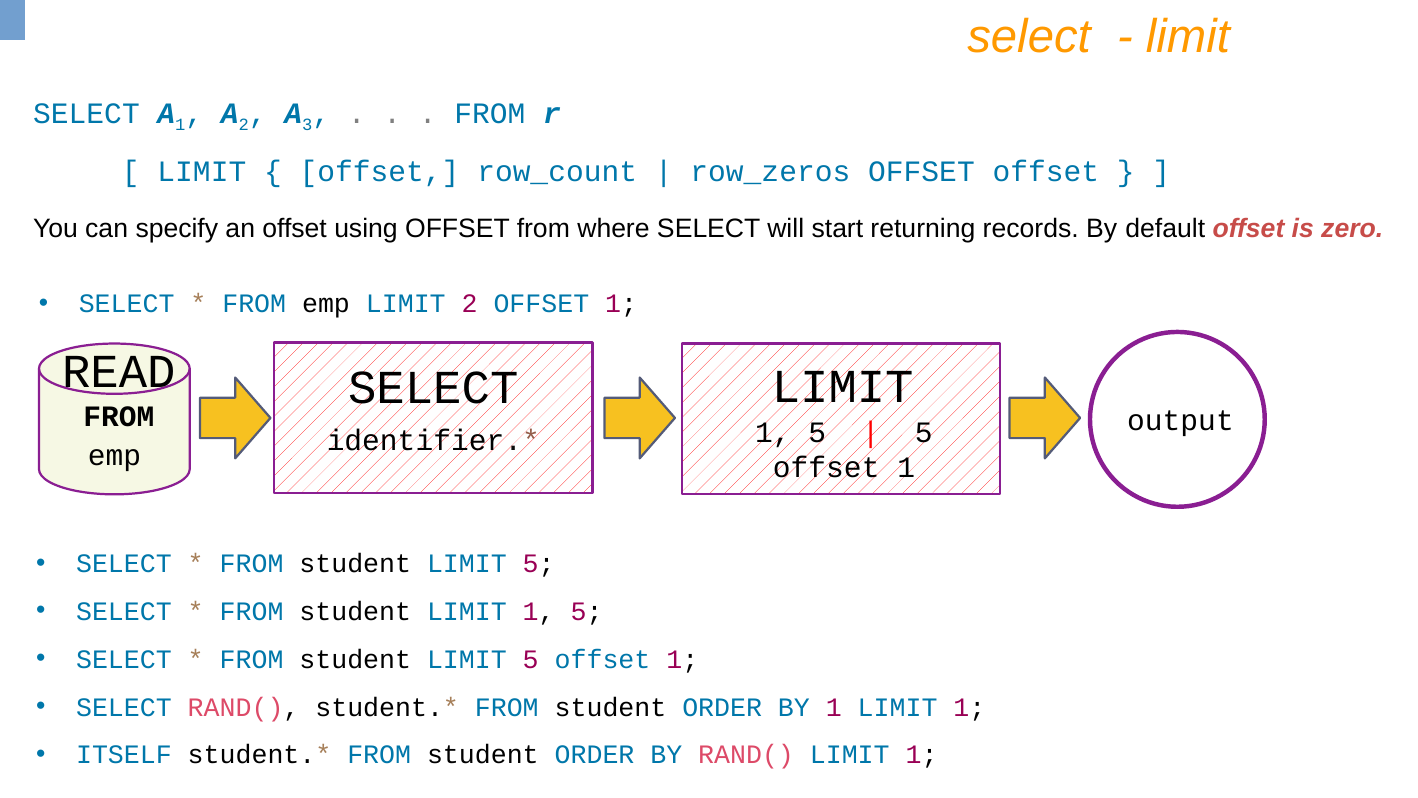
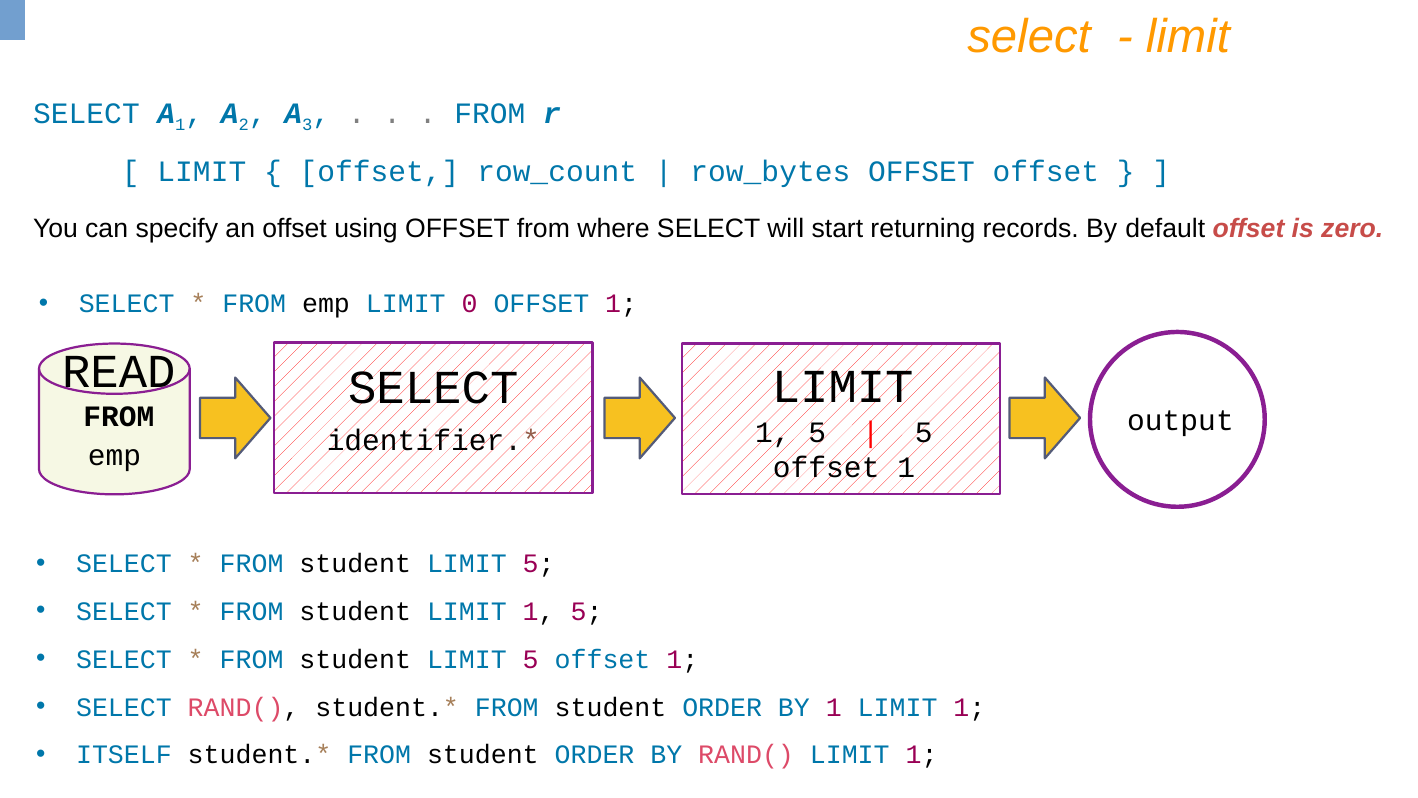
row_zeros: row_zeros -> row_bytes (770, 172)
LIMIT 2: 2 -> 0 (470, 304)
